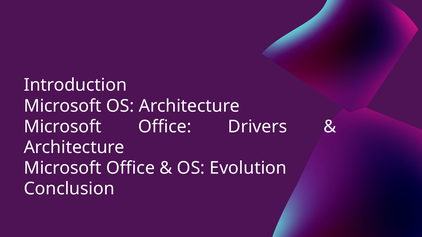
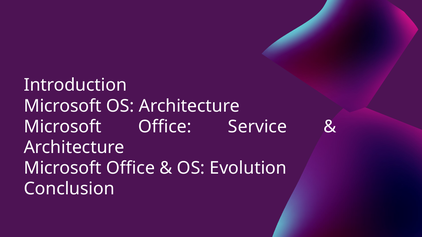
Drivers: Drivers -> Service (258, 127)
